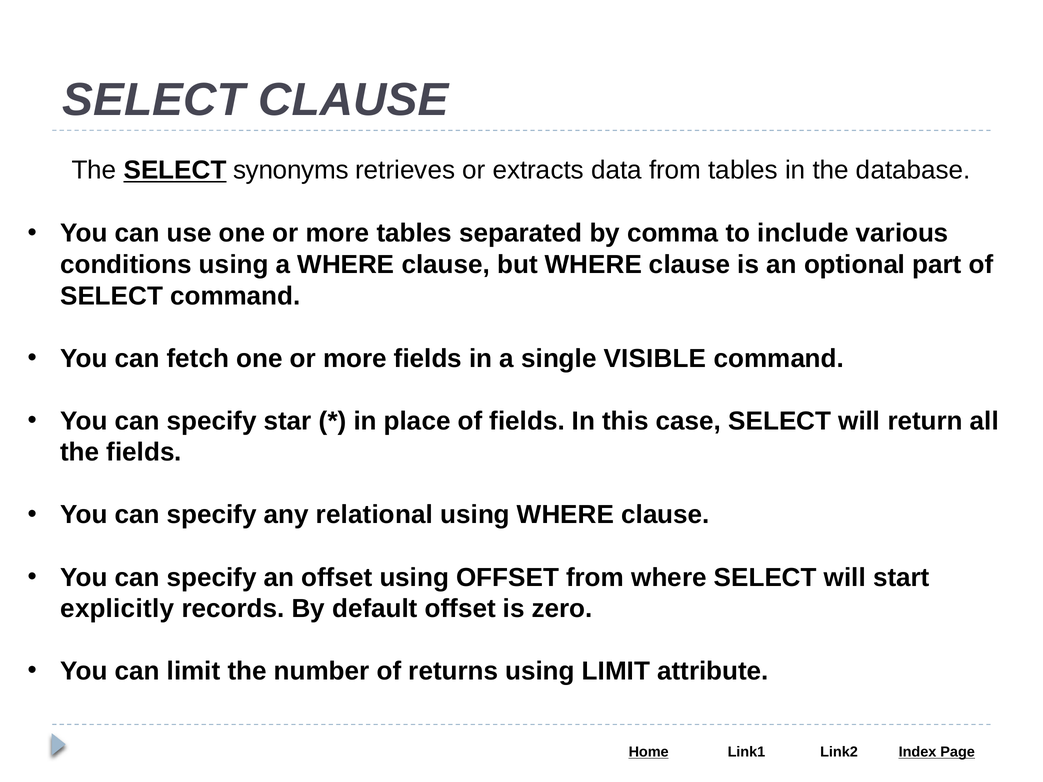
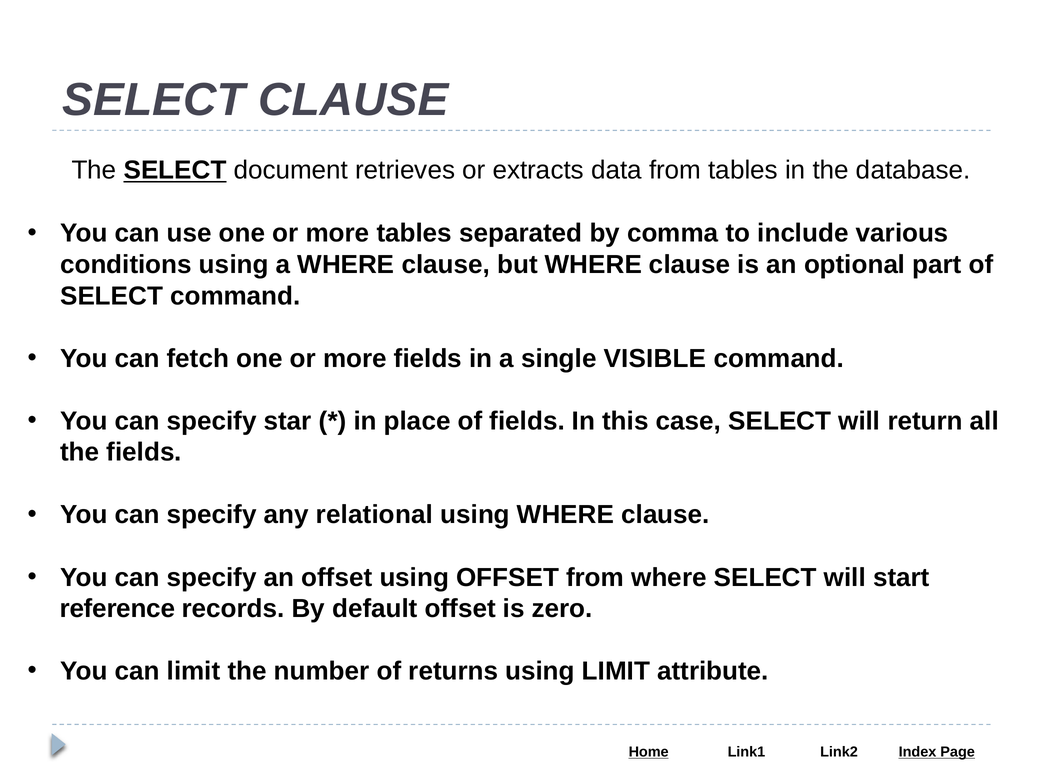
synonyms: synonyms -> document (291, 170)
explicitly: explicitly -> reference (117, 609)
